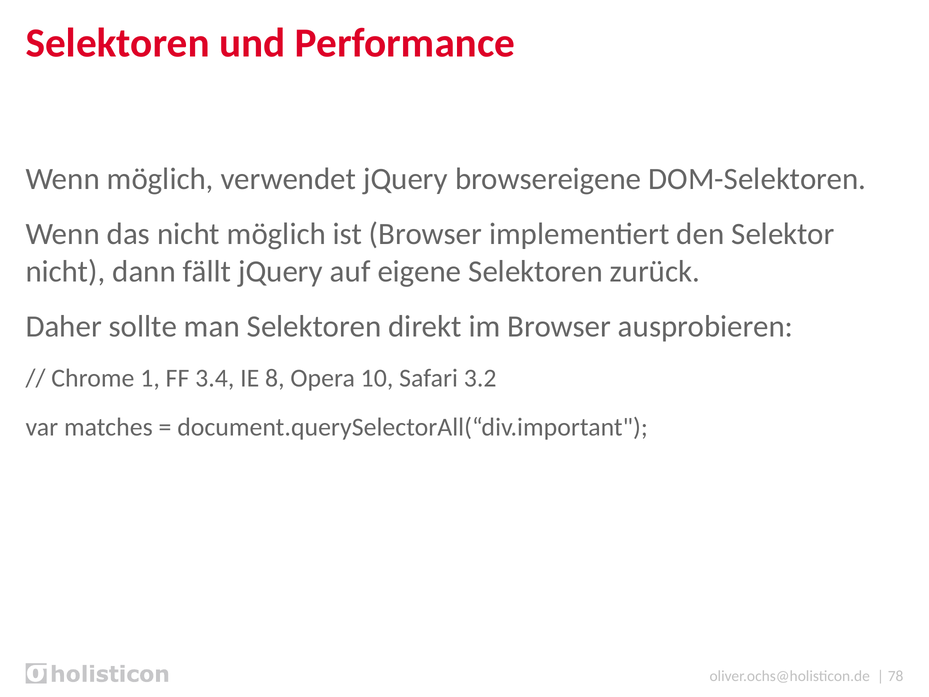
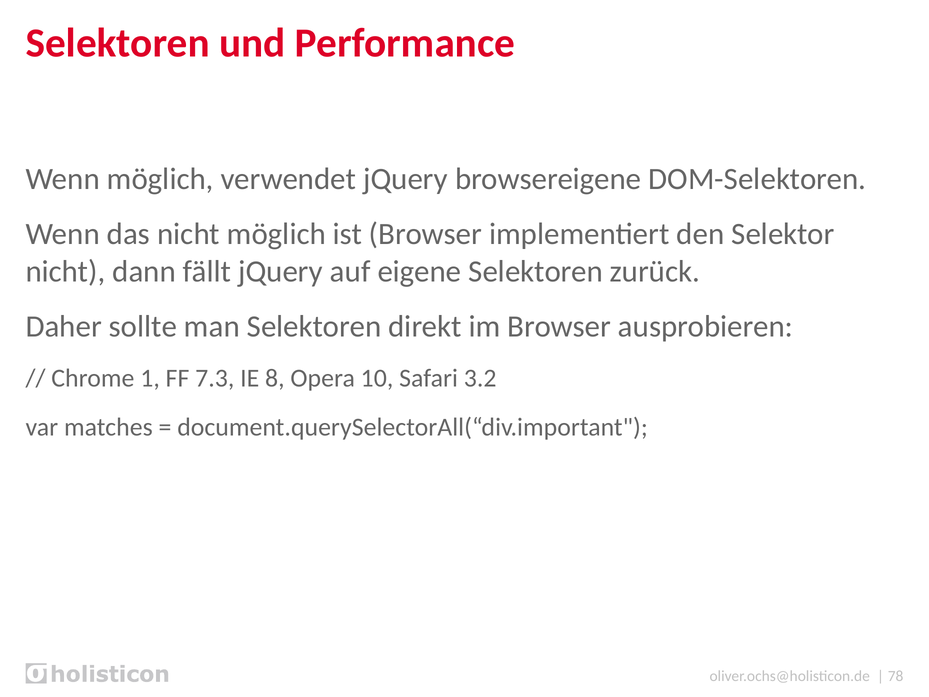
3.4: 3.4 -> 7.3 (215, 378)
